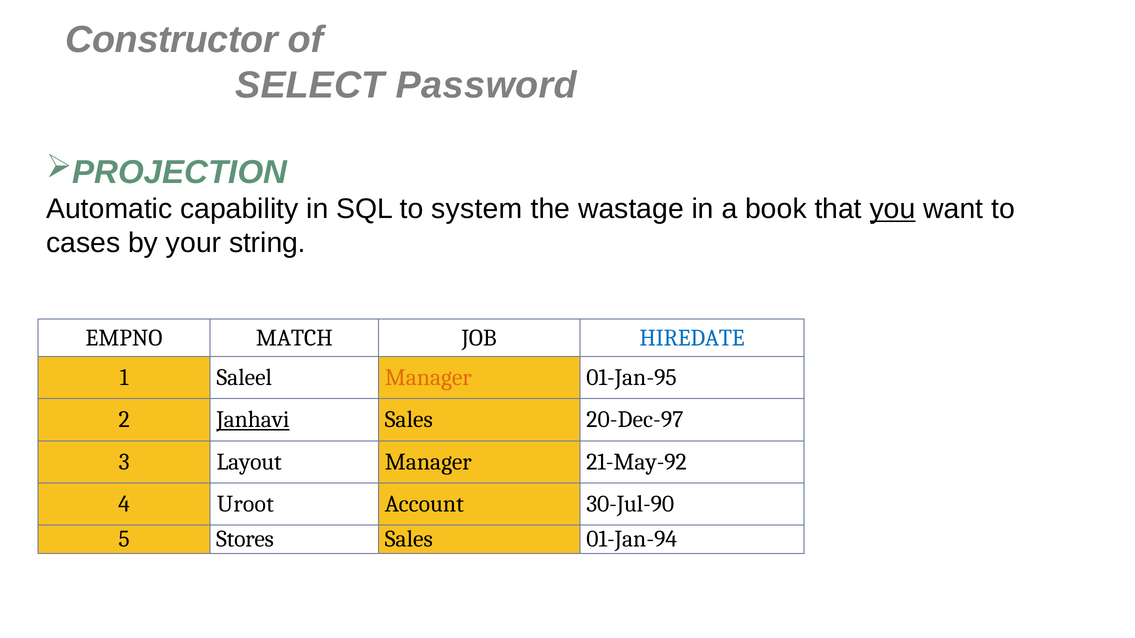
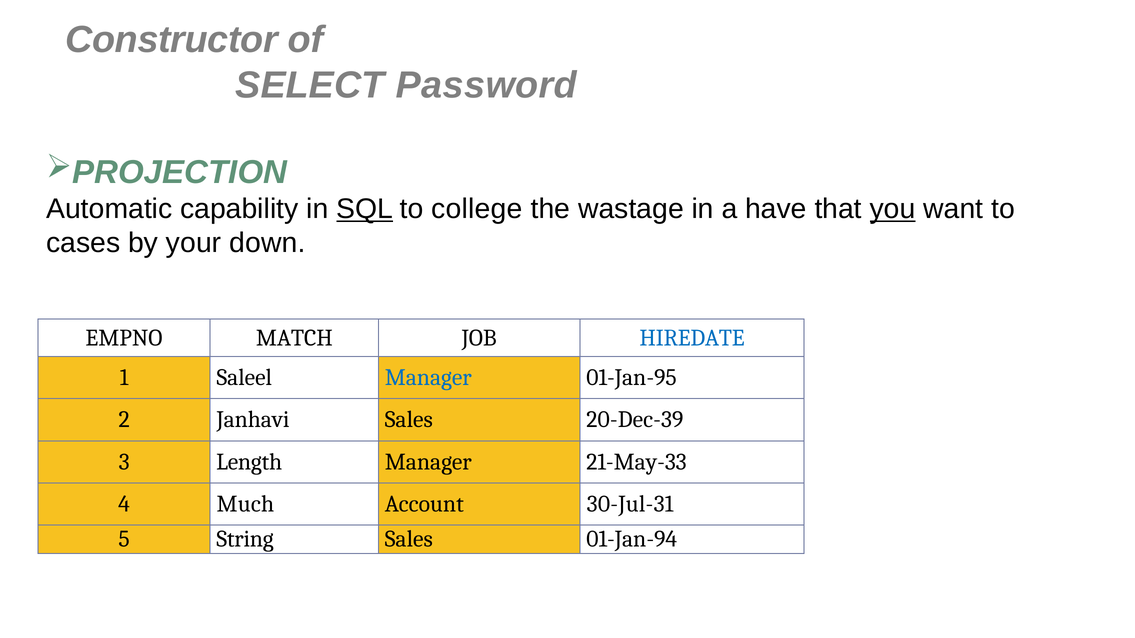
SQL underline: none -> present (365, 209)
system: system -> college (477, 209)
book: book -> have (776, 209)
string: string -> down (267, 243)
Manager colour: orange -> blue (428, 378)
Janhavi underline: present -> none (253, 420)
20-Dec-97: 20-Dec-97 -> 20-Dec-39 (635, 420)
Layout: Layout -> Length (249, 462)
21-May-92: 21-May-92 -> 21-May-33 (636, 462)
Uroot: Uroot -> Much (245, 504)
30-Jul-90: 30-Jul-90 -> 30-Jul-31 (630, 504)
Stores: Stores -> String (245, 540)
